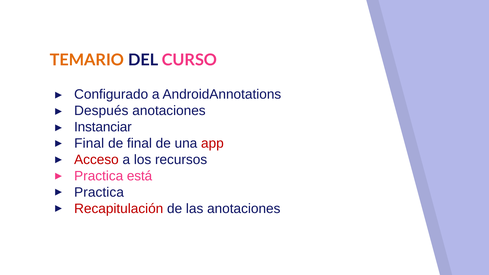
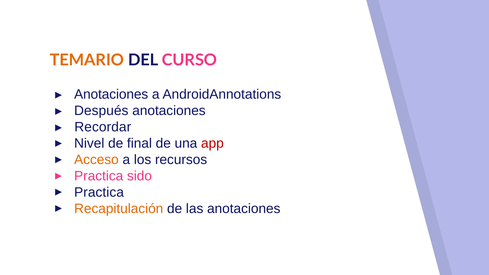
Configurado: Configurado -> Anotaciones (111, 94)
Instanciar: Instanciar -> Recordar (103, 127)
Final: Final -> Nivel (89, 143)
Acceso colour: red -> orange (96, 160)
está: está -> sido (139, 176)
Recapitulación colour: red -> orange (119, 209)
